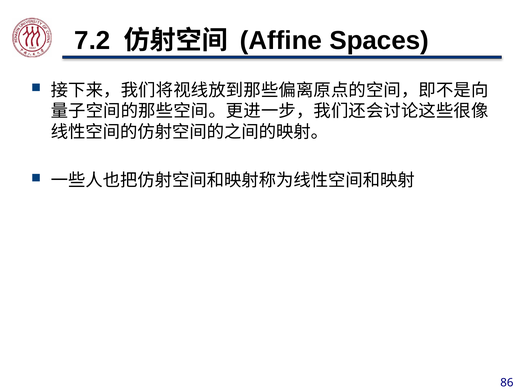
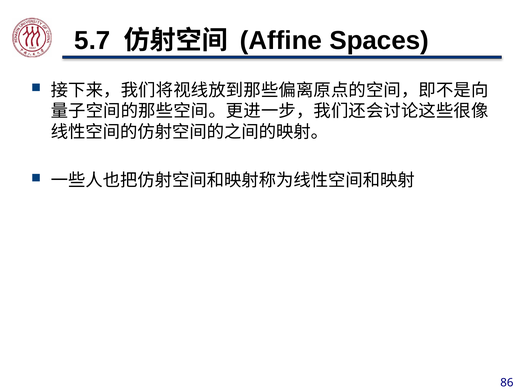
7.2: 7.2 -> 5.7 (92, 40)
